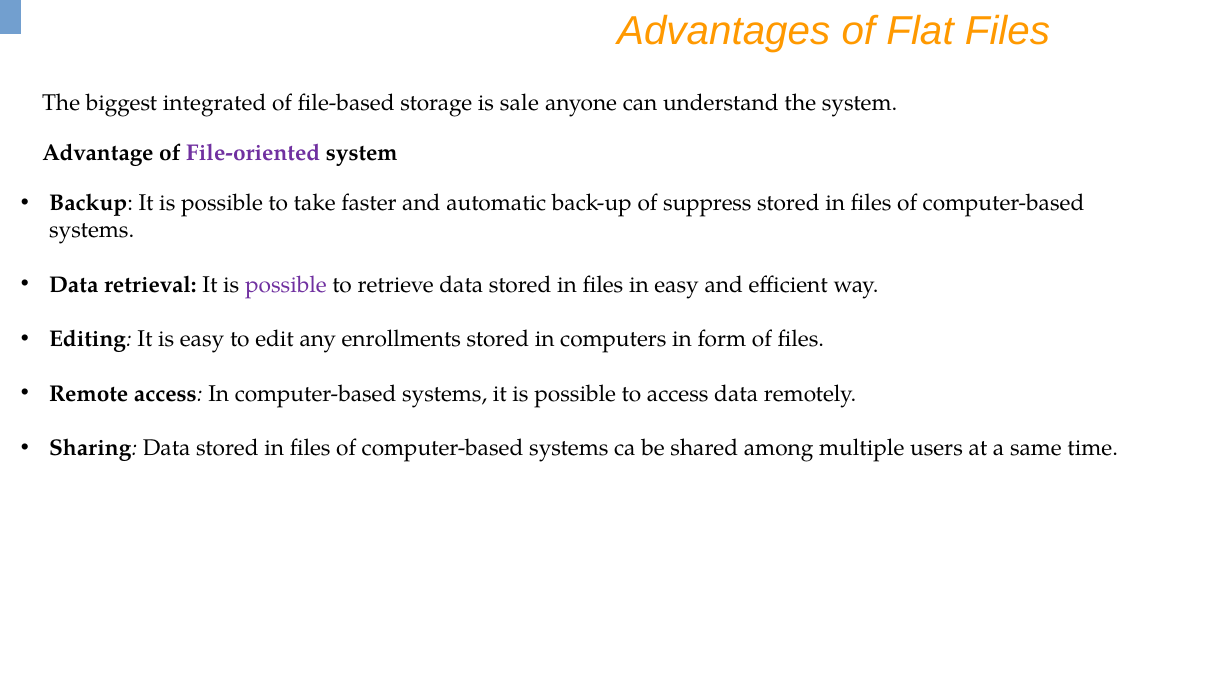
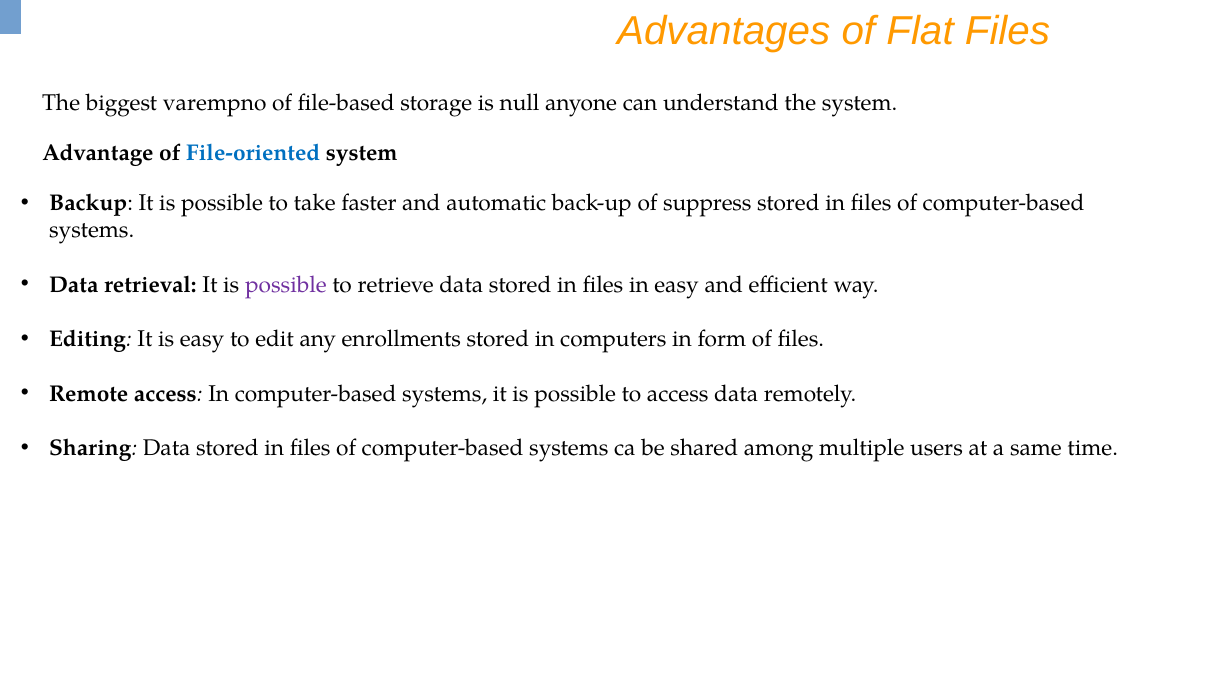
integrated: integrated -> varempno (215, 103)
sale: sale -> null (520, 103)
File-oriented colour: purple -> blue (253, 153)
